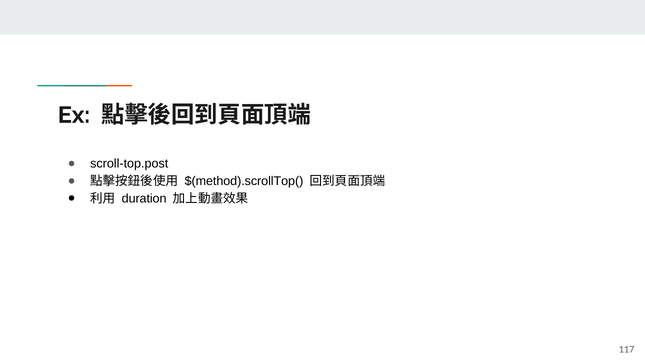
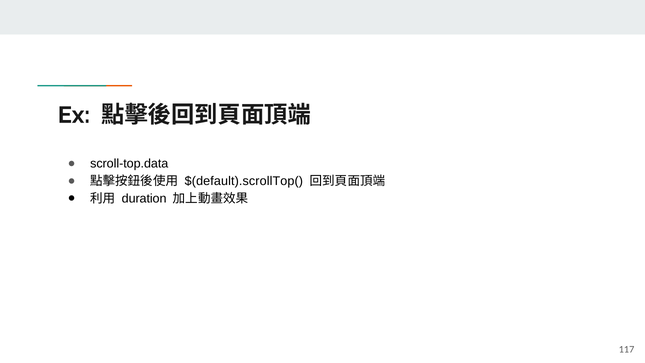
scroll-top.post: scroll-top.post -> scroll-top.data (129, 164)
$(method).scrollTop(: $(method).scrollTop( -> $(default).scrollTop( (244, 181)
